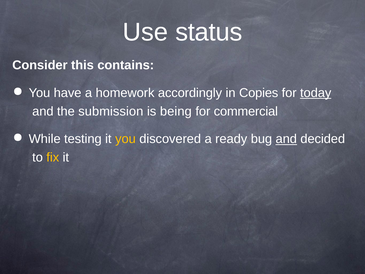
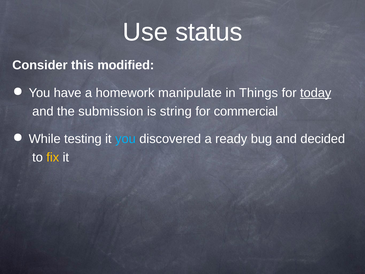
contains: contains -> modified (126, 65)
accordingly: accordingly -> manipulate (190, 93)
Copies: Copies -> Things (259, 93)
being: being -> string (176, 111)
you colour: yellow -> light blue (125, 139)
and underline: present -> none (286, 139)
